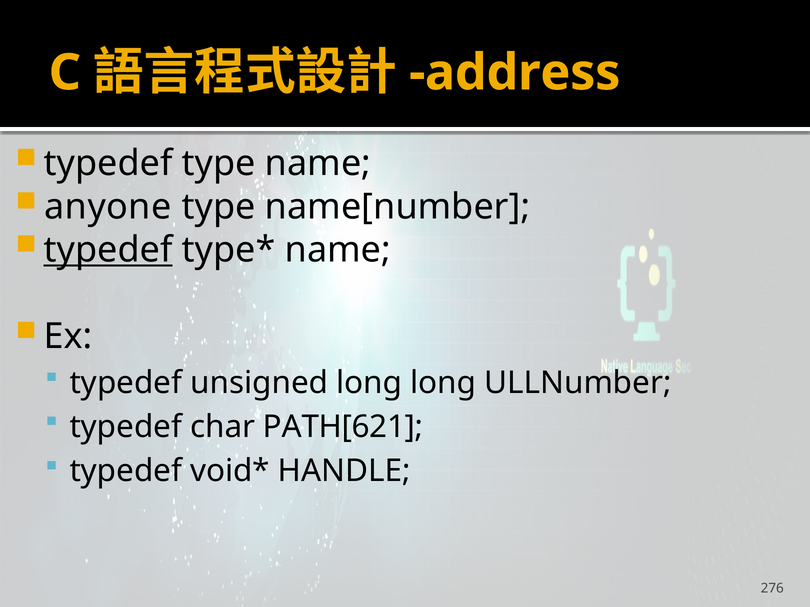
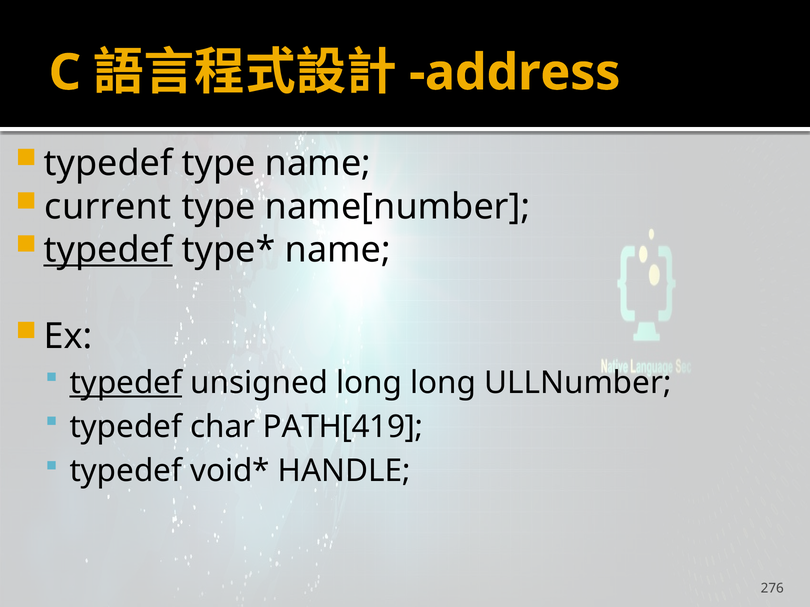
anyone: anyone -> current (108, 207)
typedef underline: none -> present (126, 383)
PATH[621: PATH[621 -> PATH[419 (343, 427)
